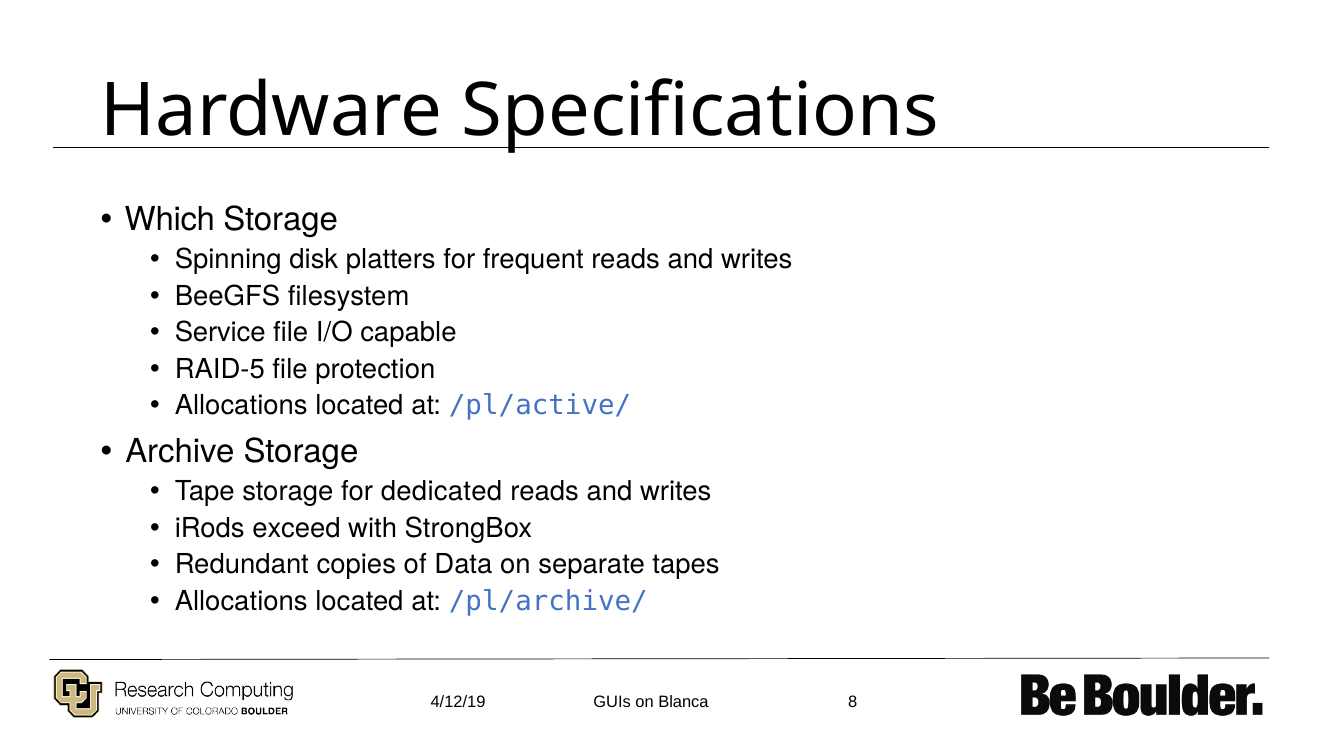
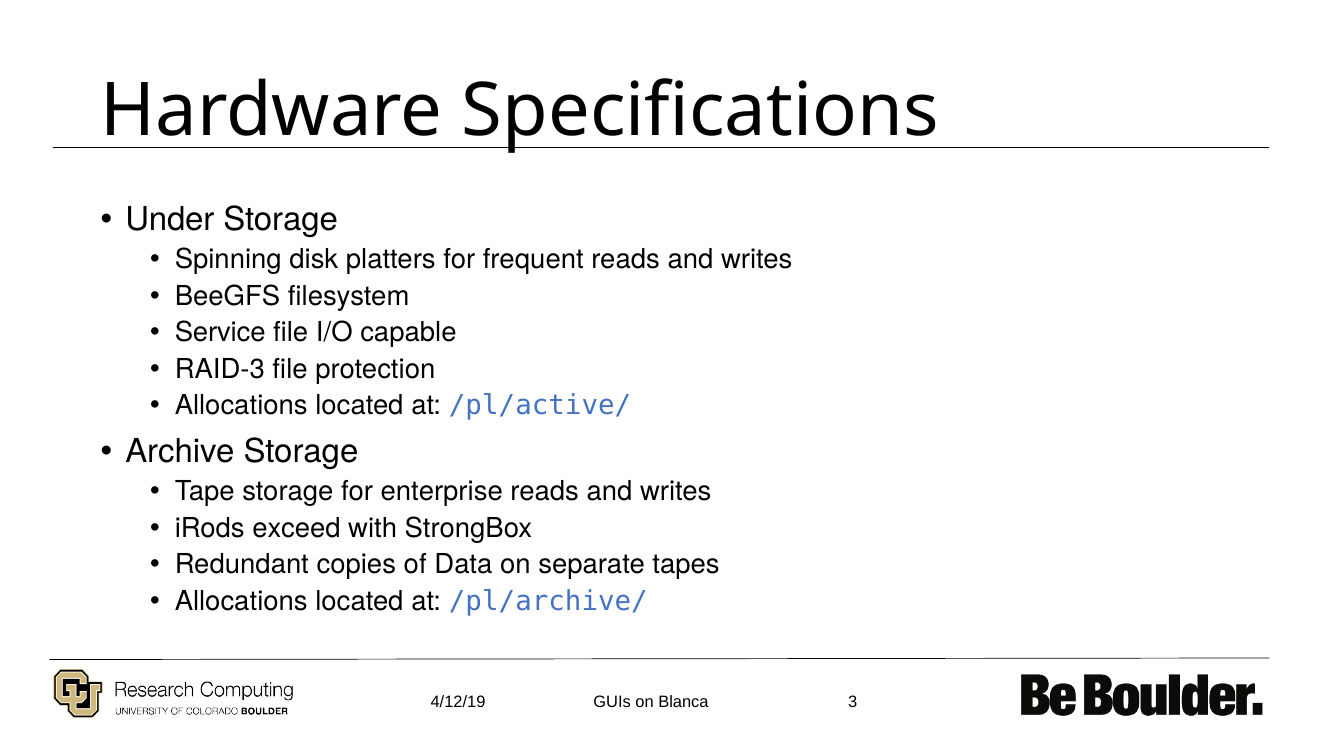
Which: Which -> Under (170, 220)
RAID-5: RAID-5 -> RAID-3 (220, 369)
dedicated: dedicated -> enterprise (442, 492)
8: 8 -> 3 (853, 702)
